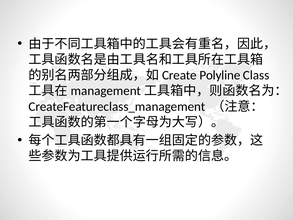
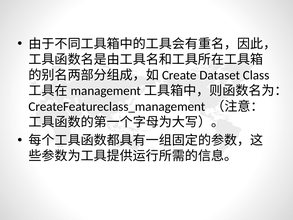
Polyline: Polyline -> Dataset (220, 75)
